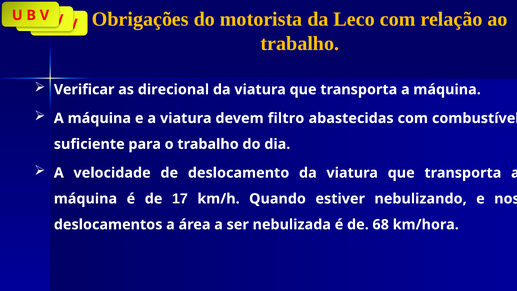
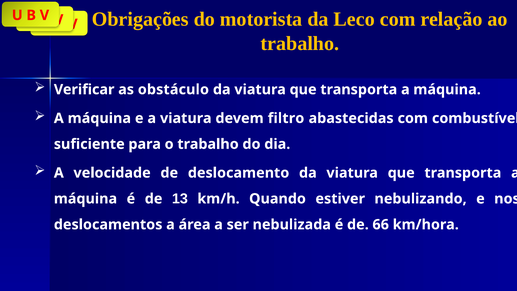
direcional: direcional -> obstáculo (173, 89)
17: 17 -> 13 (180, 199)
68: 68 -> 66 (381, 224)
